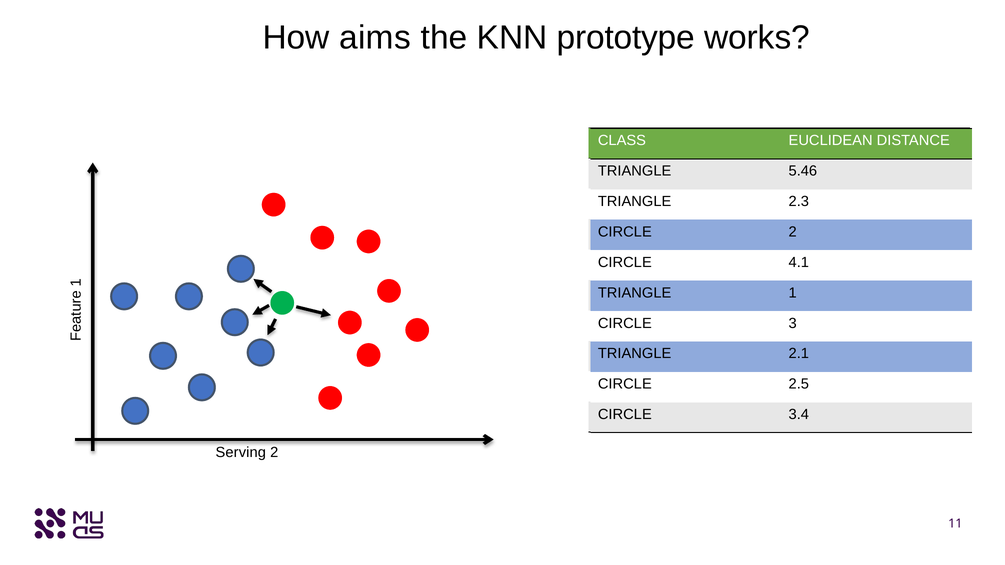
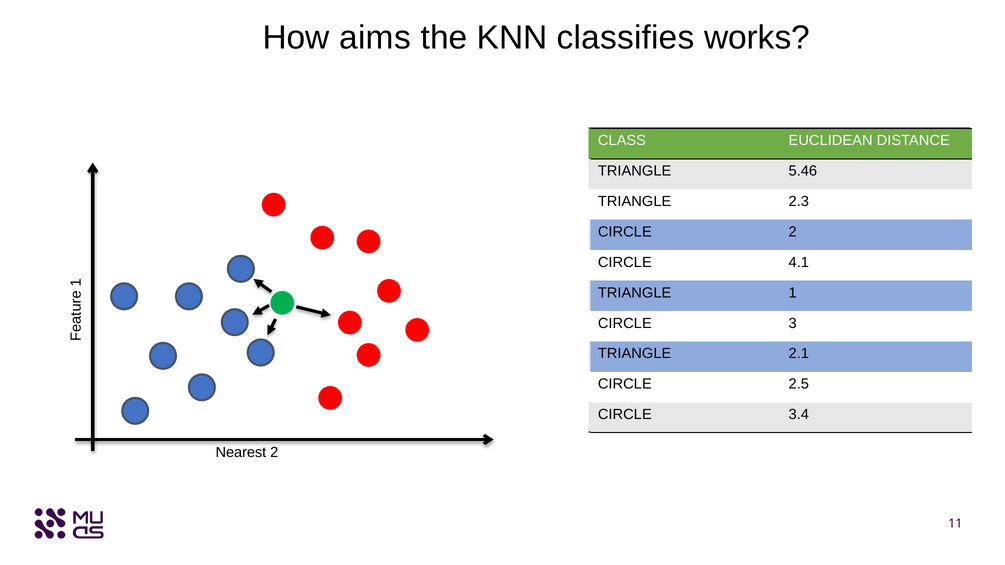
prototype: prototype -> classifies (626, 38)
Serving: Serving -> Nearest (241, 453)
